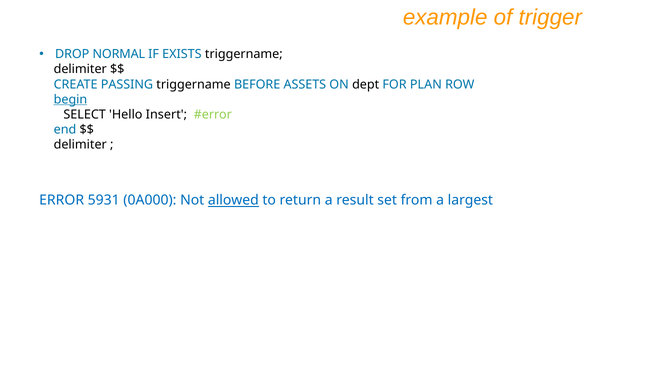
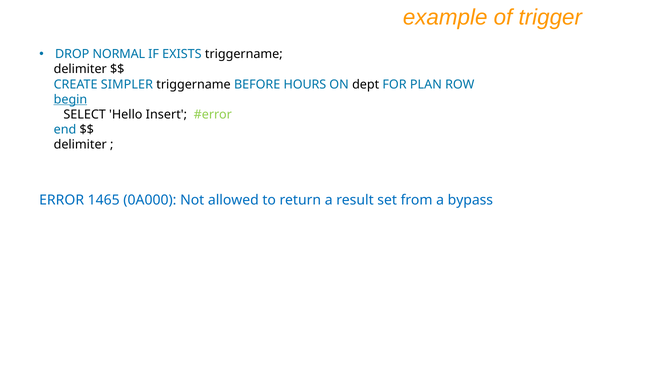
PASSING: PASSING -> SIMPLER (127, 84)
ASSETS: ASSETS -> HOURS (305, 84)
5931: 5931 -> 1465 (104, 201)
allowed underline: present -> none (233, 201)
largest: largest -> bypass (470, 201)
